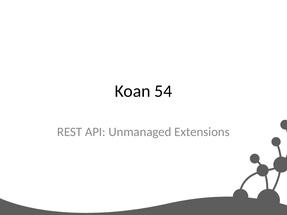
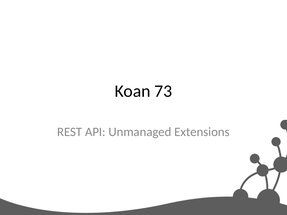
54: 54 -> 73 (163, 91)
